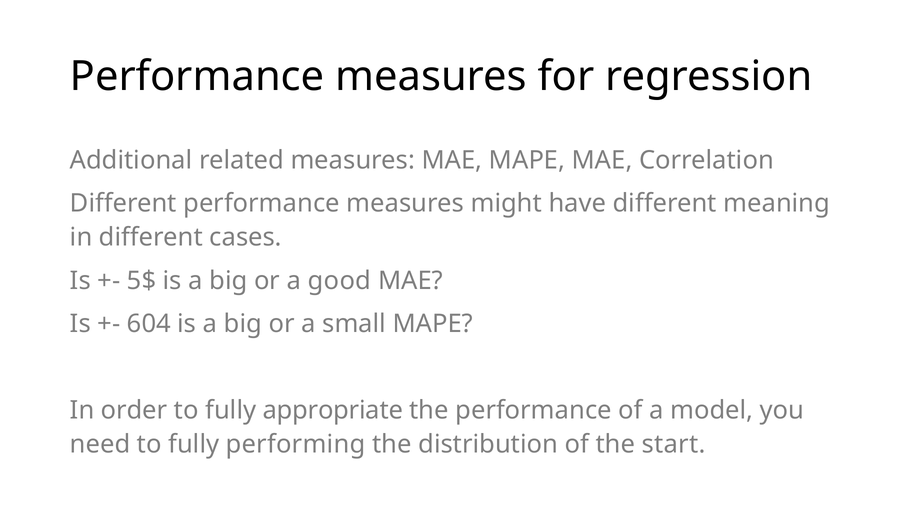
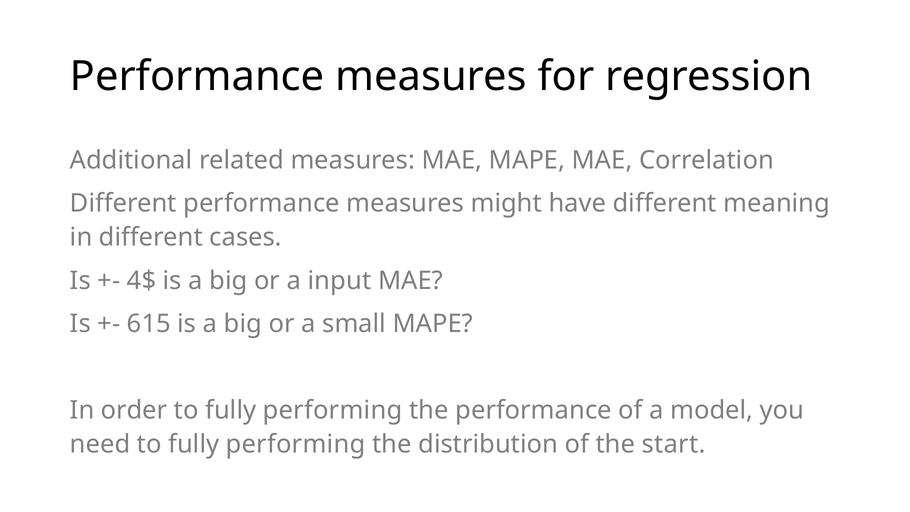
5$: 5$ -> 4$ (142, 281)
good: good -> input (340, 281)
604: 604 -> 615 (149, 324)
order to fully appropriate: appropriate -> performing (333, 410)
